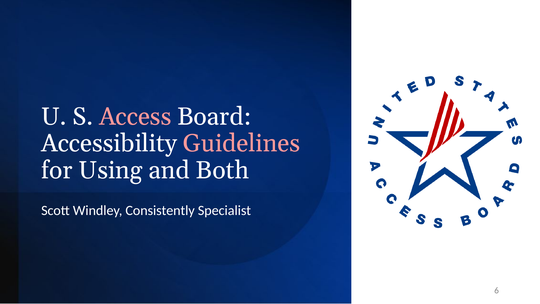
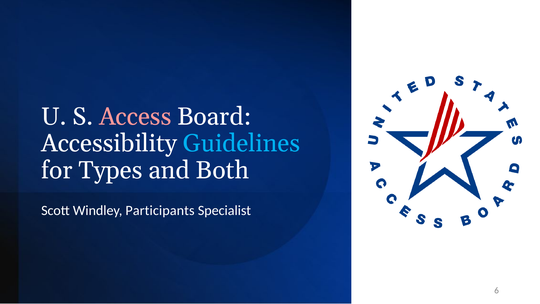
Guidelines colour: pink -> light blue (241, 143)
Using: Using -> Types (111, 170)
Consistently: Consistently -> Participants (160, 210)
